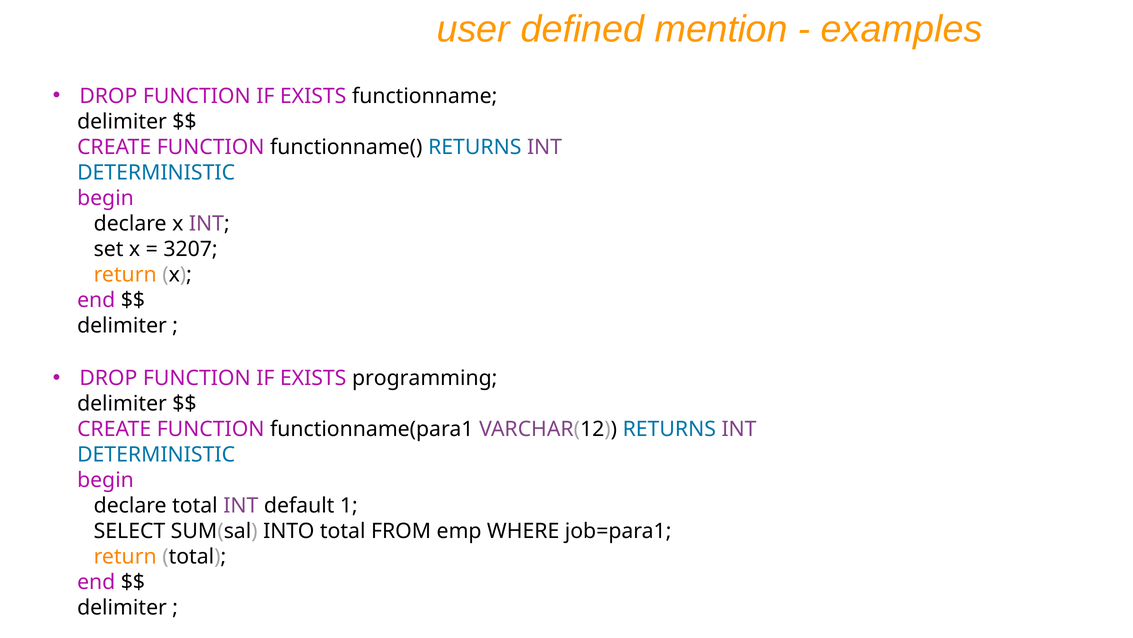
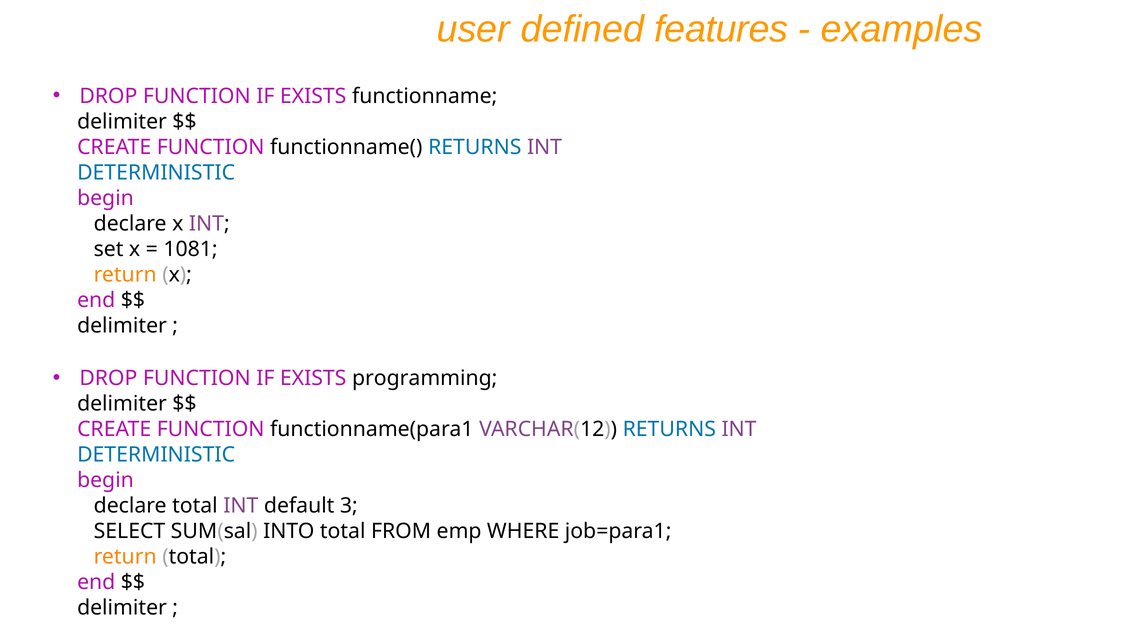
mention: mention -> features (721, 29)
3207: 3207 -> 1081 (191, 249)
1: 1 -> 3 (349, 505)
